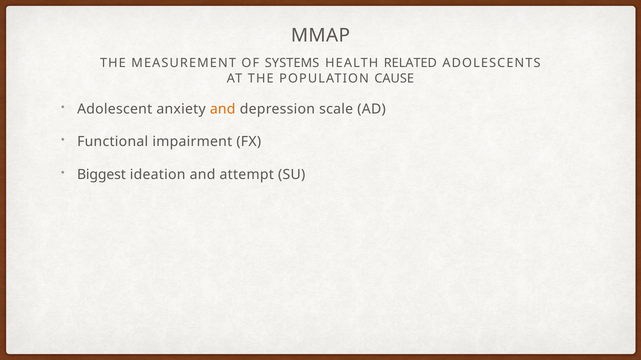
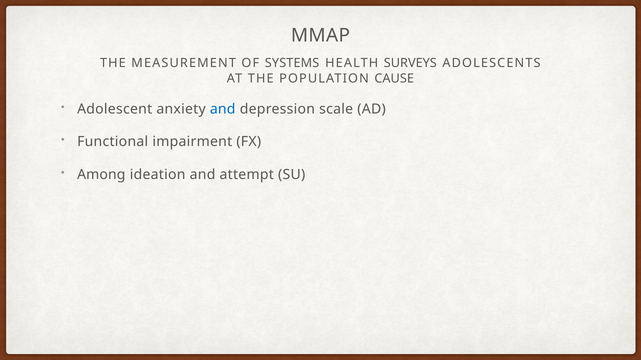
RELATED: RELATED -> SURVEYS (410, 63)
and colour: orange -> blue (223, 109)
Biggest: Biggest -> Among (101, 175)
